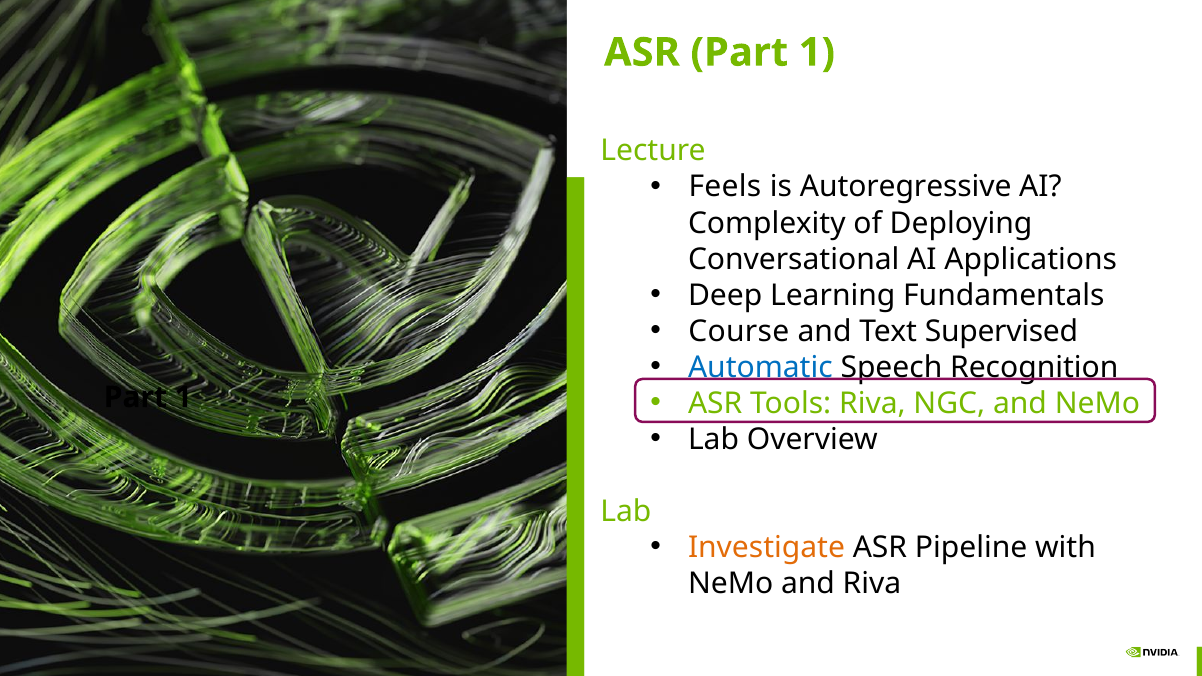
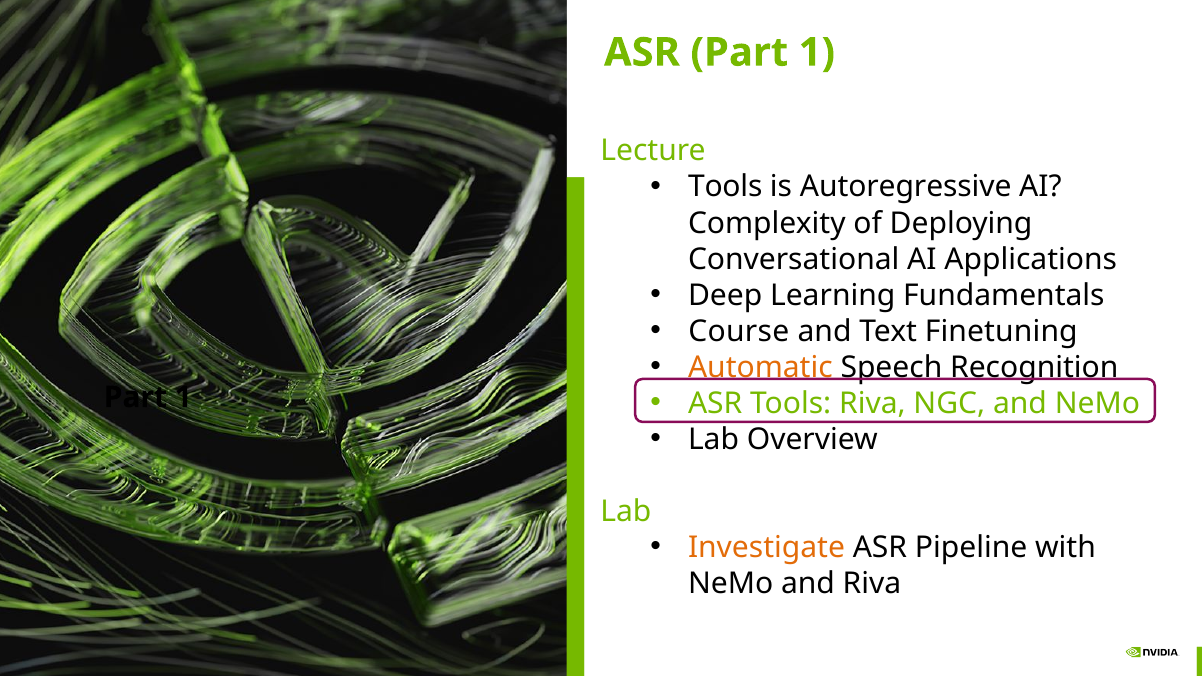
Feels: Feels -> Tools (725, 187)
Supervised: Supervised -> Finetuning (1001, 331)
Automatic colour: blue -> orange (760, 367)
